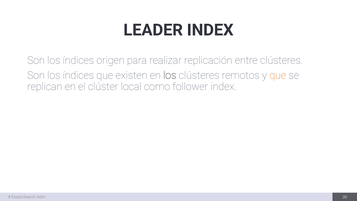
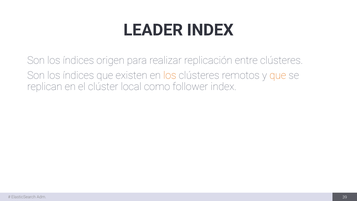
los colour: black -> orange (170, 75)
